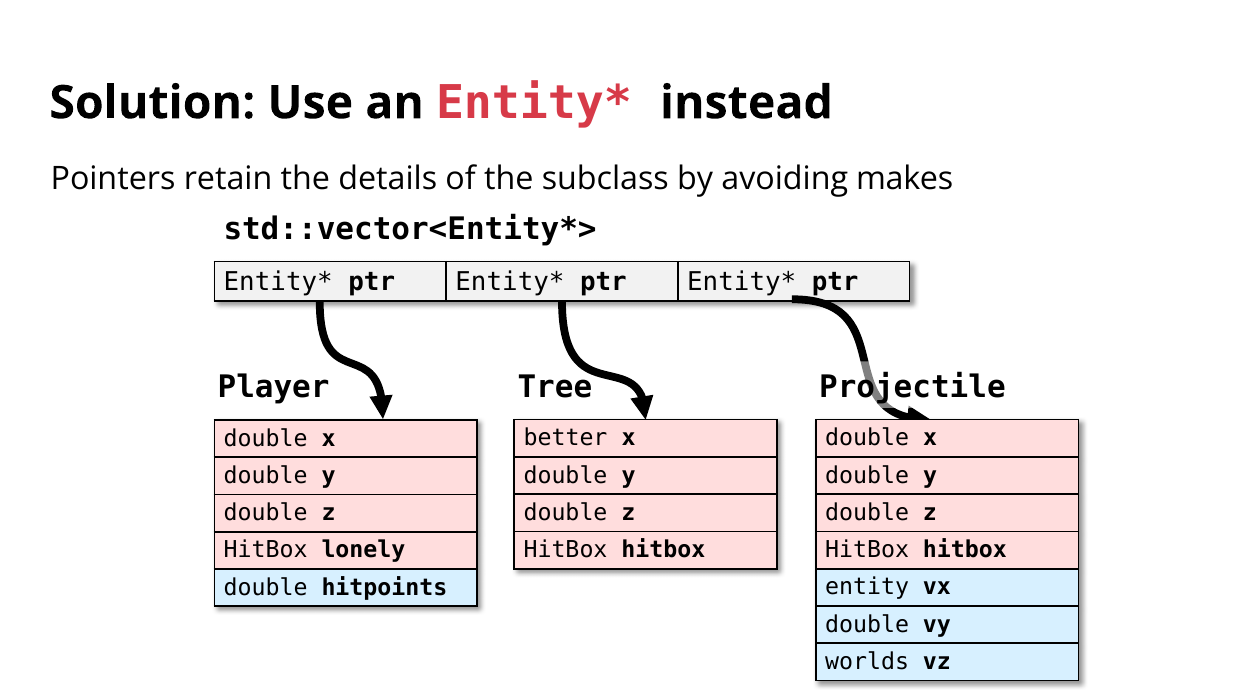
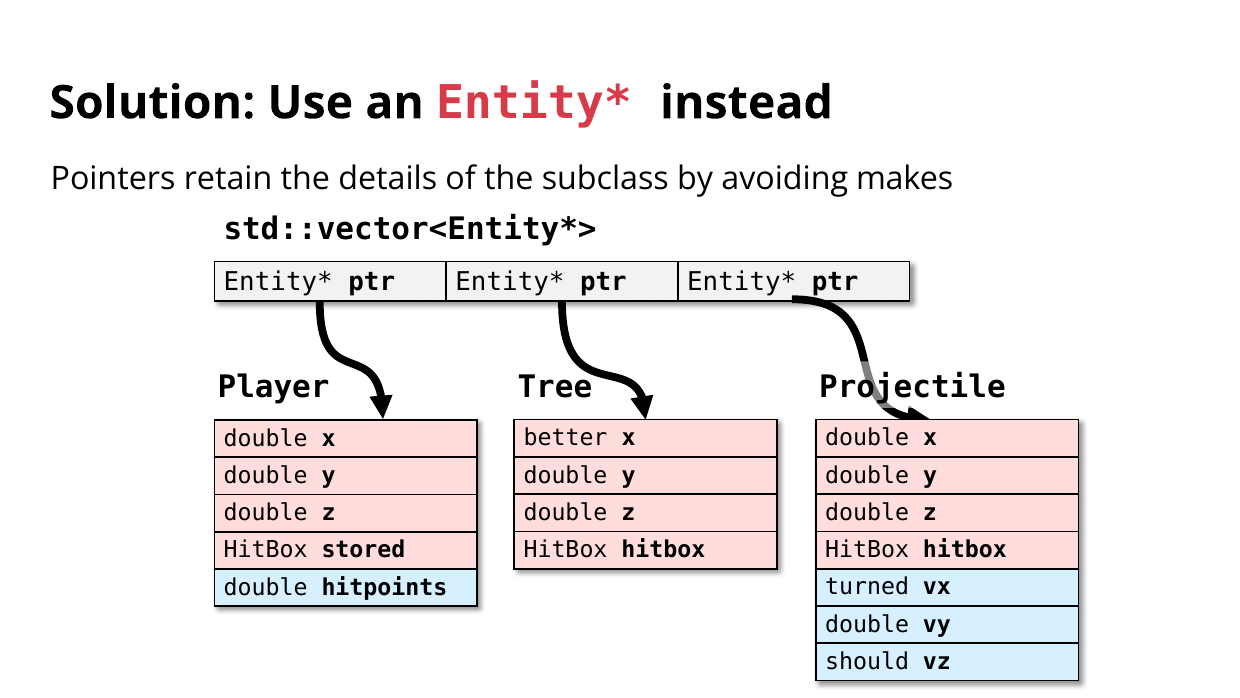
lonely: lonely -> stored (363, 550)
entity: entity -> turned (867, 587)
worlds: worlds -> should (867, 661)
